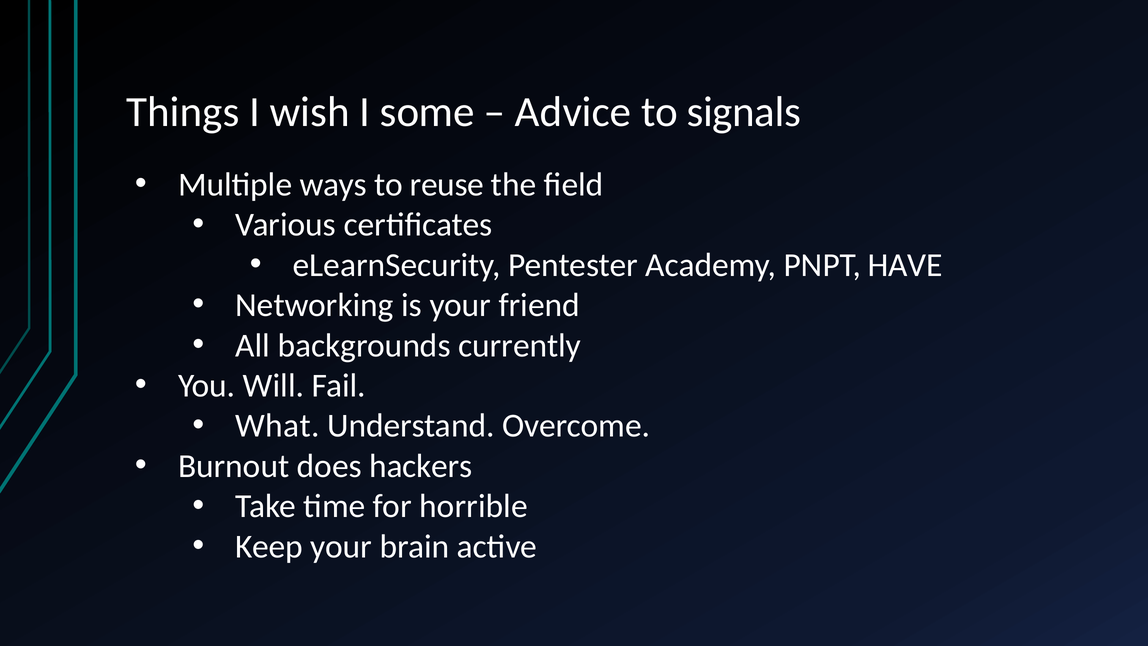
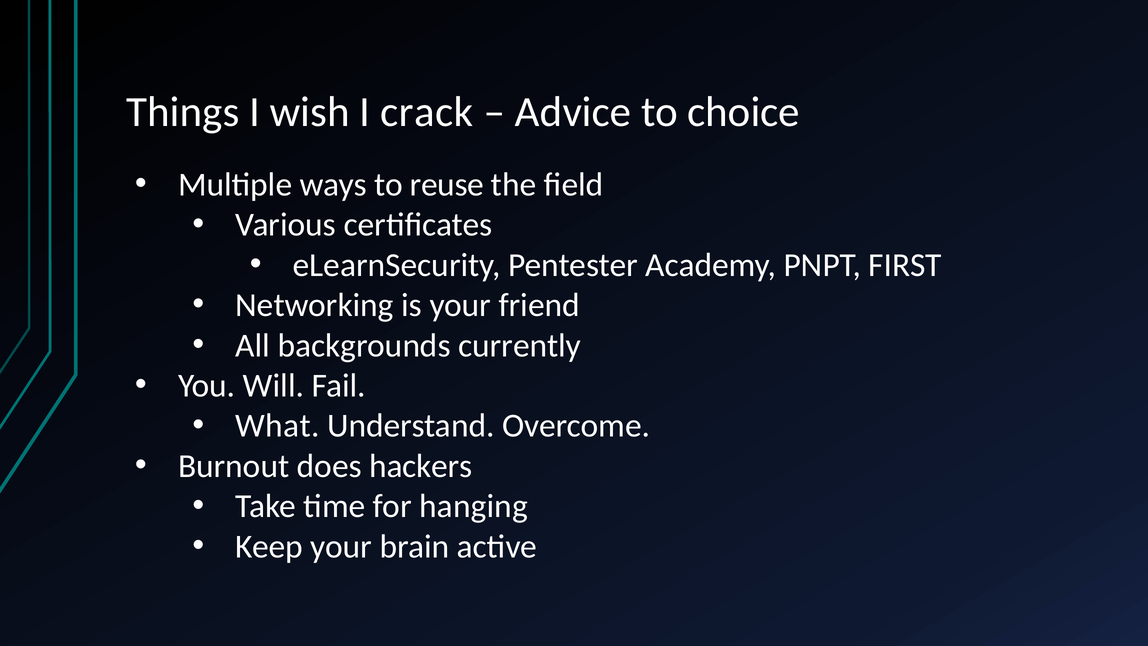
some: some -> crack (427, 112)
signals: signals -> choice (744, 112)
HAVE: HAVE -> FIRST (905, 265)
horrible: horrible -> hanging (474, 506)
